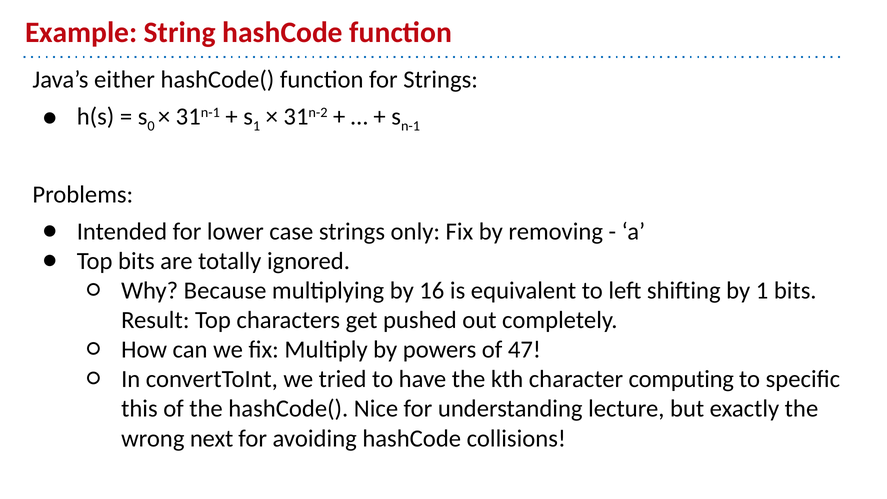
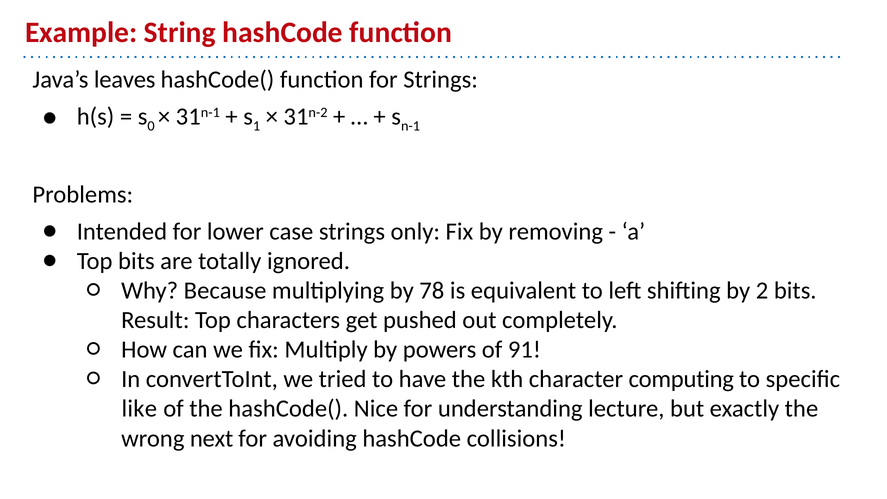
either: either -> leaves (125, 79)
16: 16 -> 78 (432, 291)
by 1: 1 -> 2 (762, 291)
47: 47 -> 91 (524, 350)
this: this -> like (139, 409)
